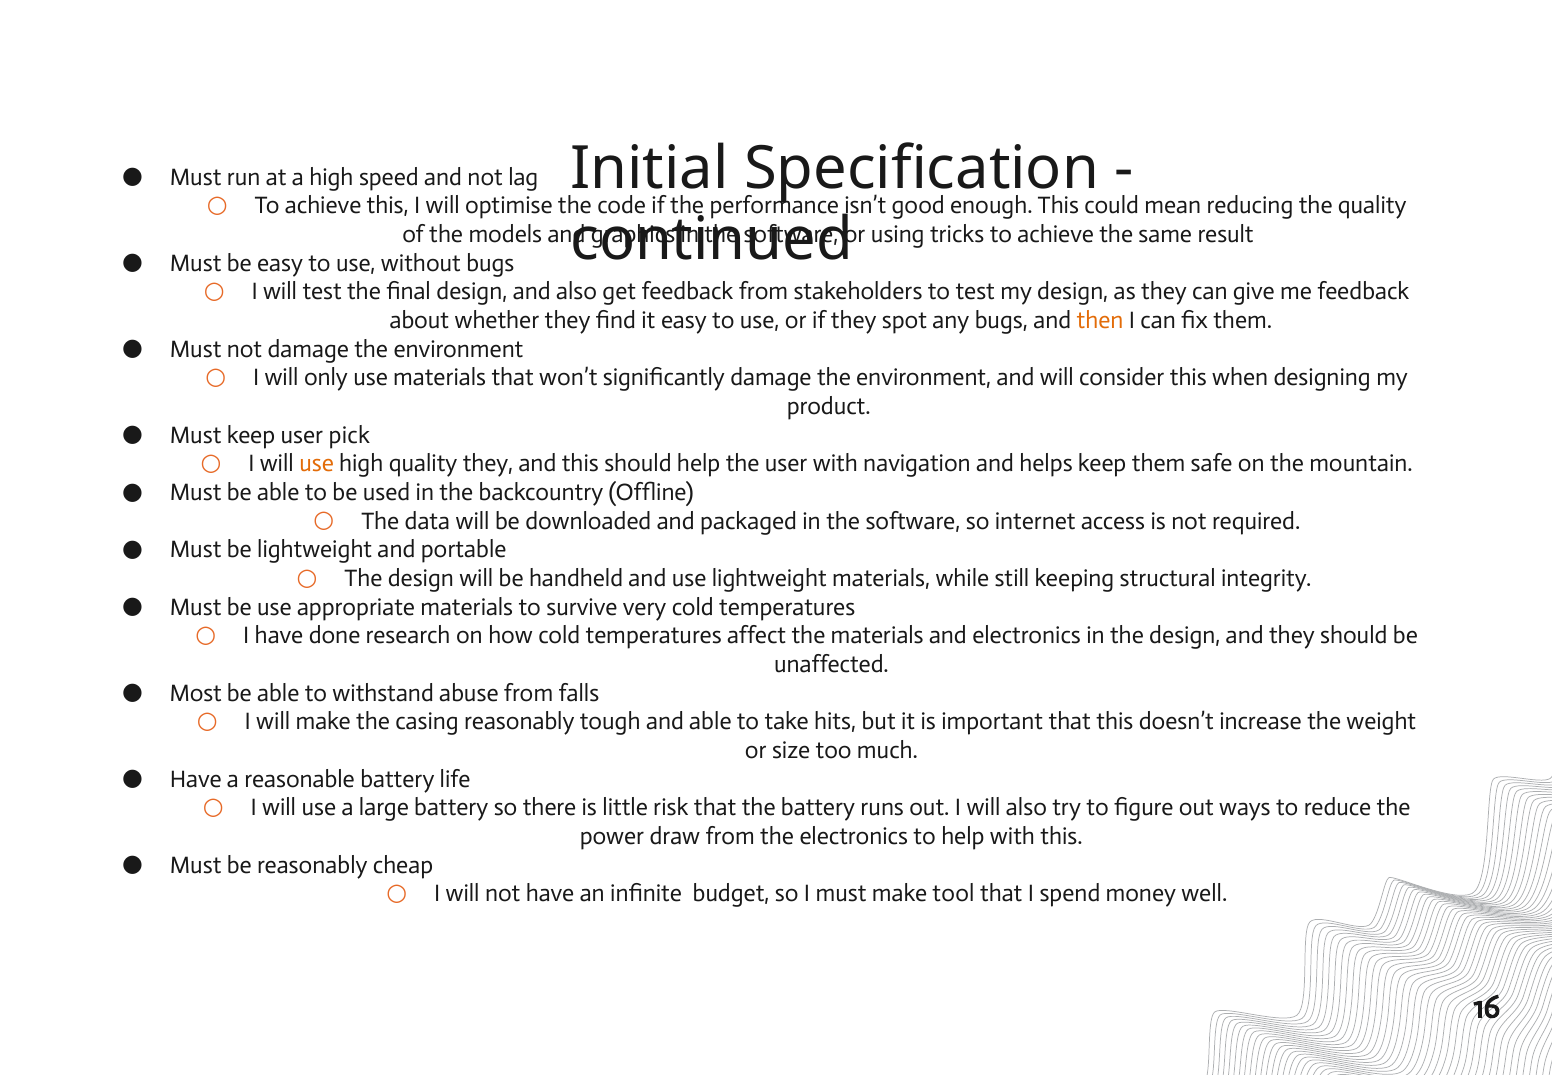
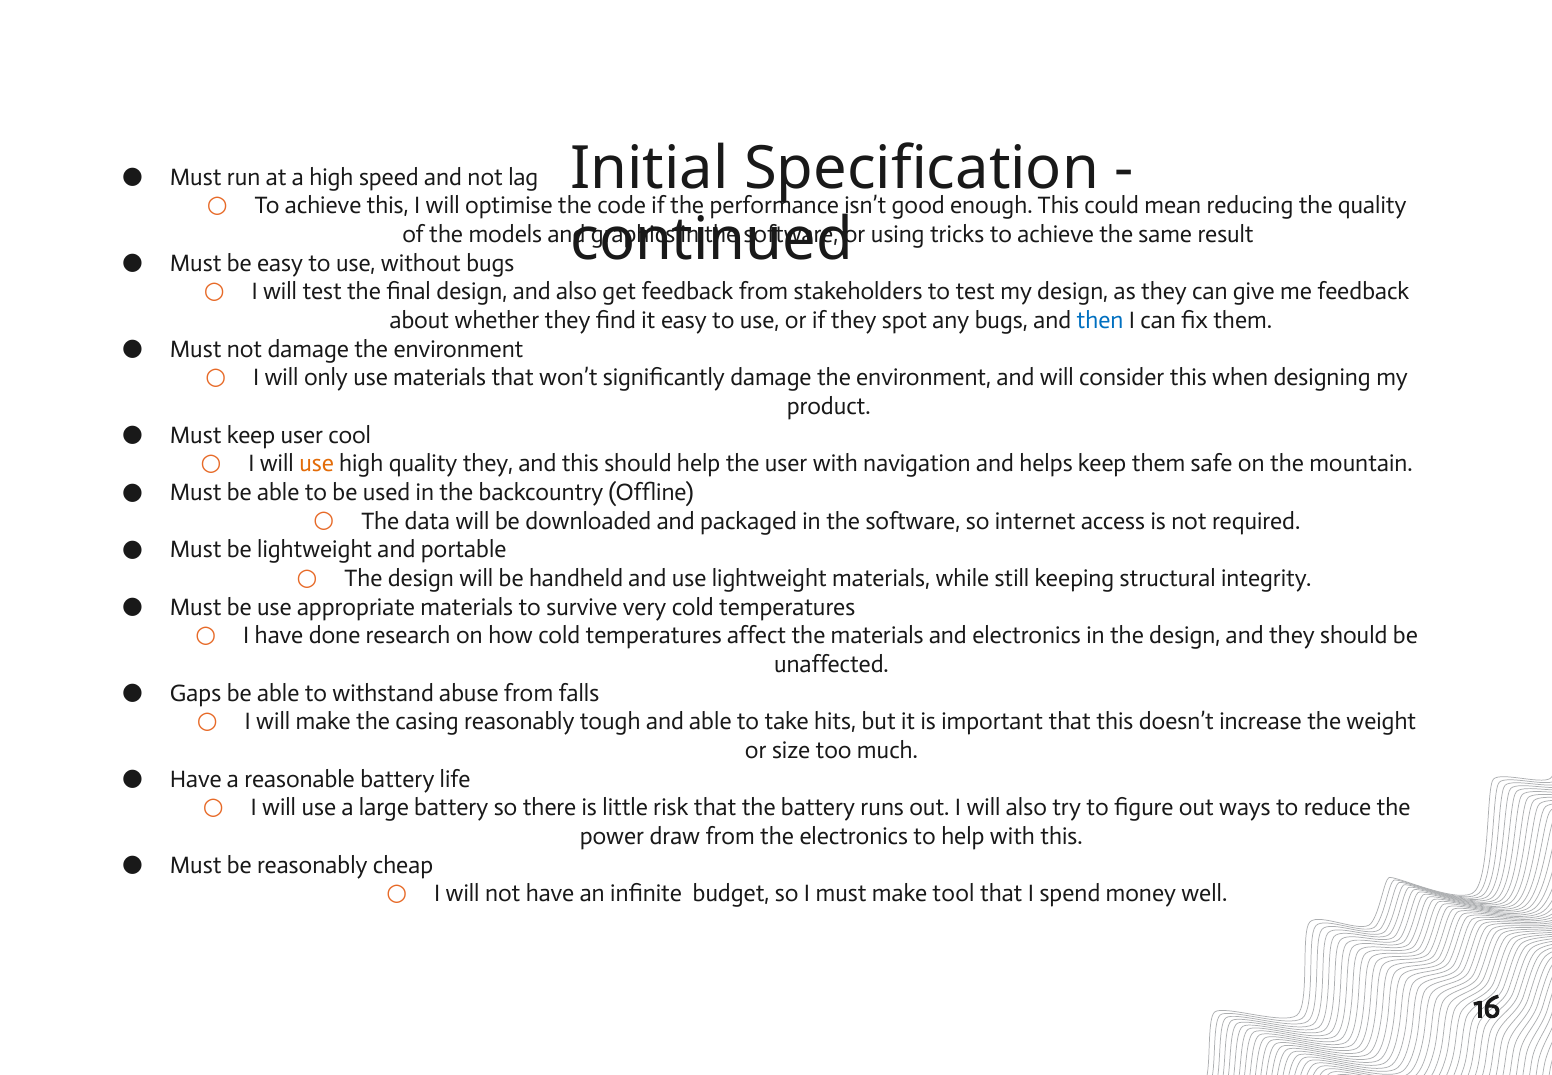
then colour: orange -> blue (1100, 320)
pick: pick -> cool (350, 435)
Most: Most -> Gaps (196, 693)
